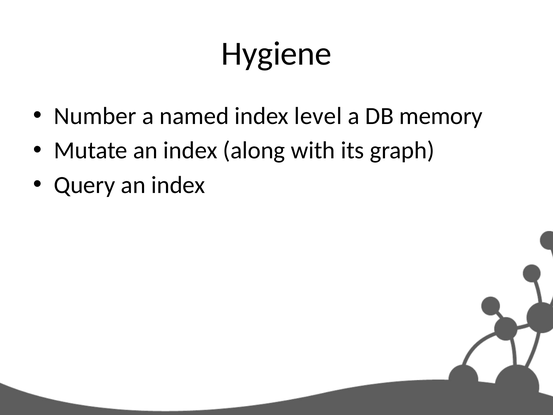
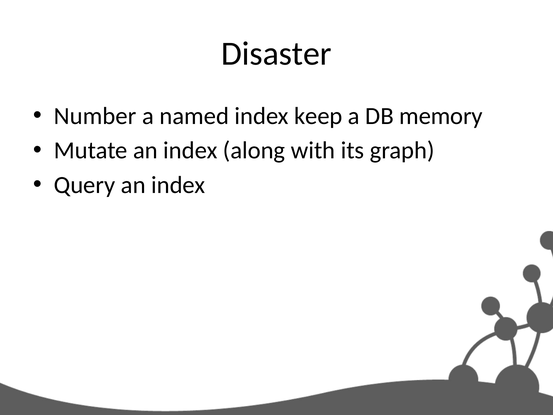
Hygiene: Hygiene -> Disaster (276, 54)
level: level -> keep (318, 116)
